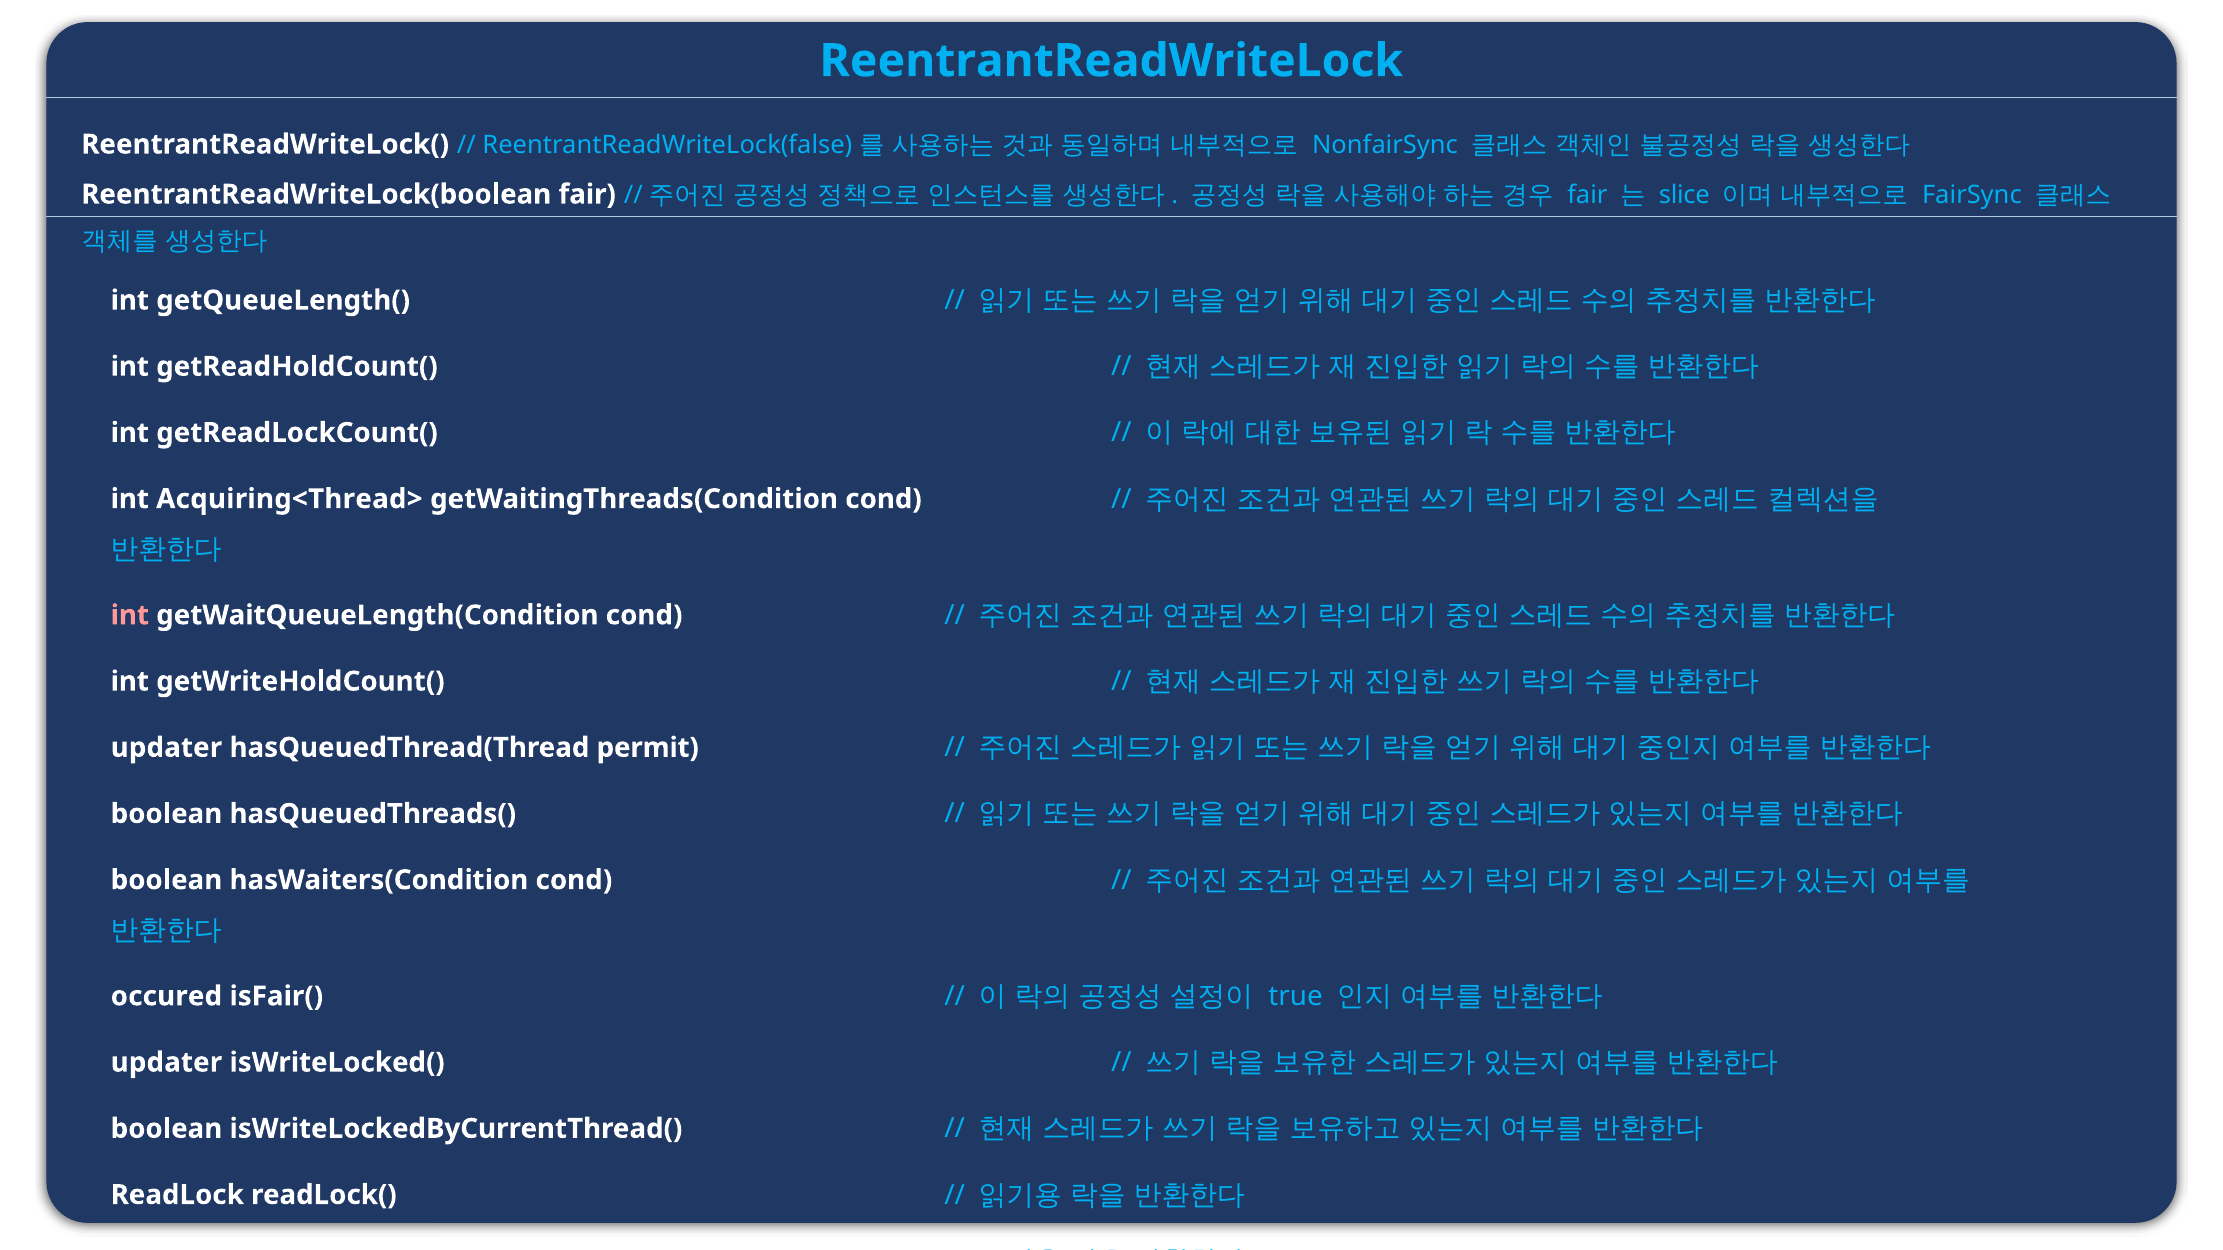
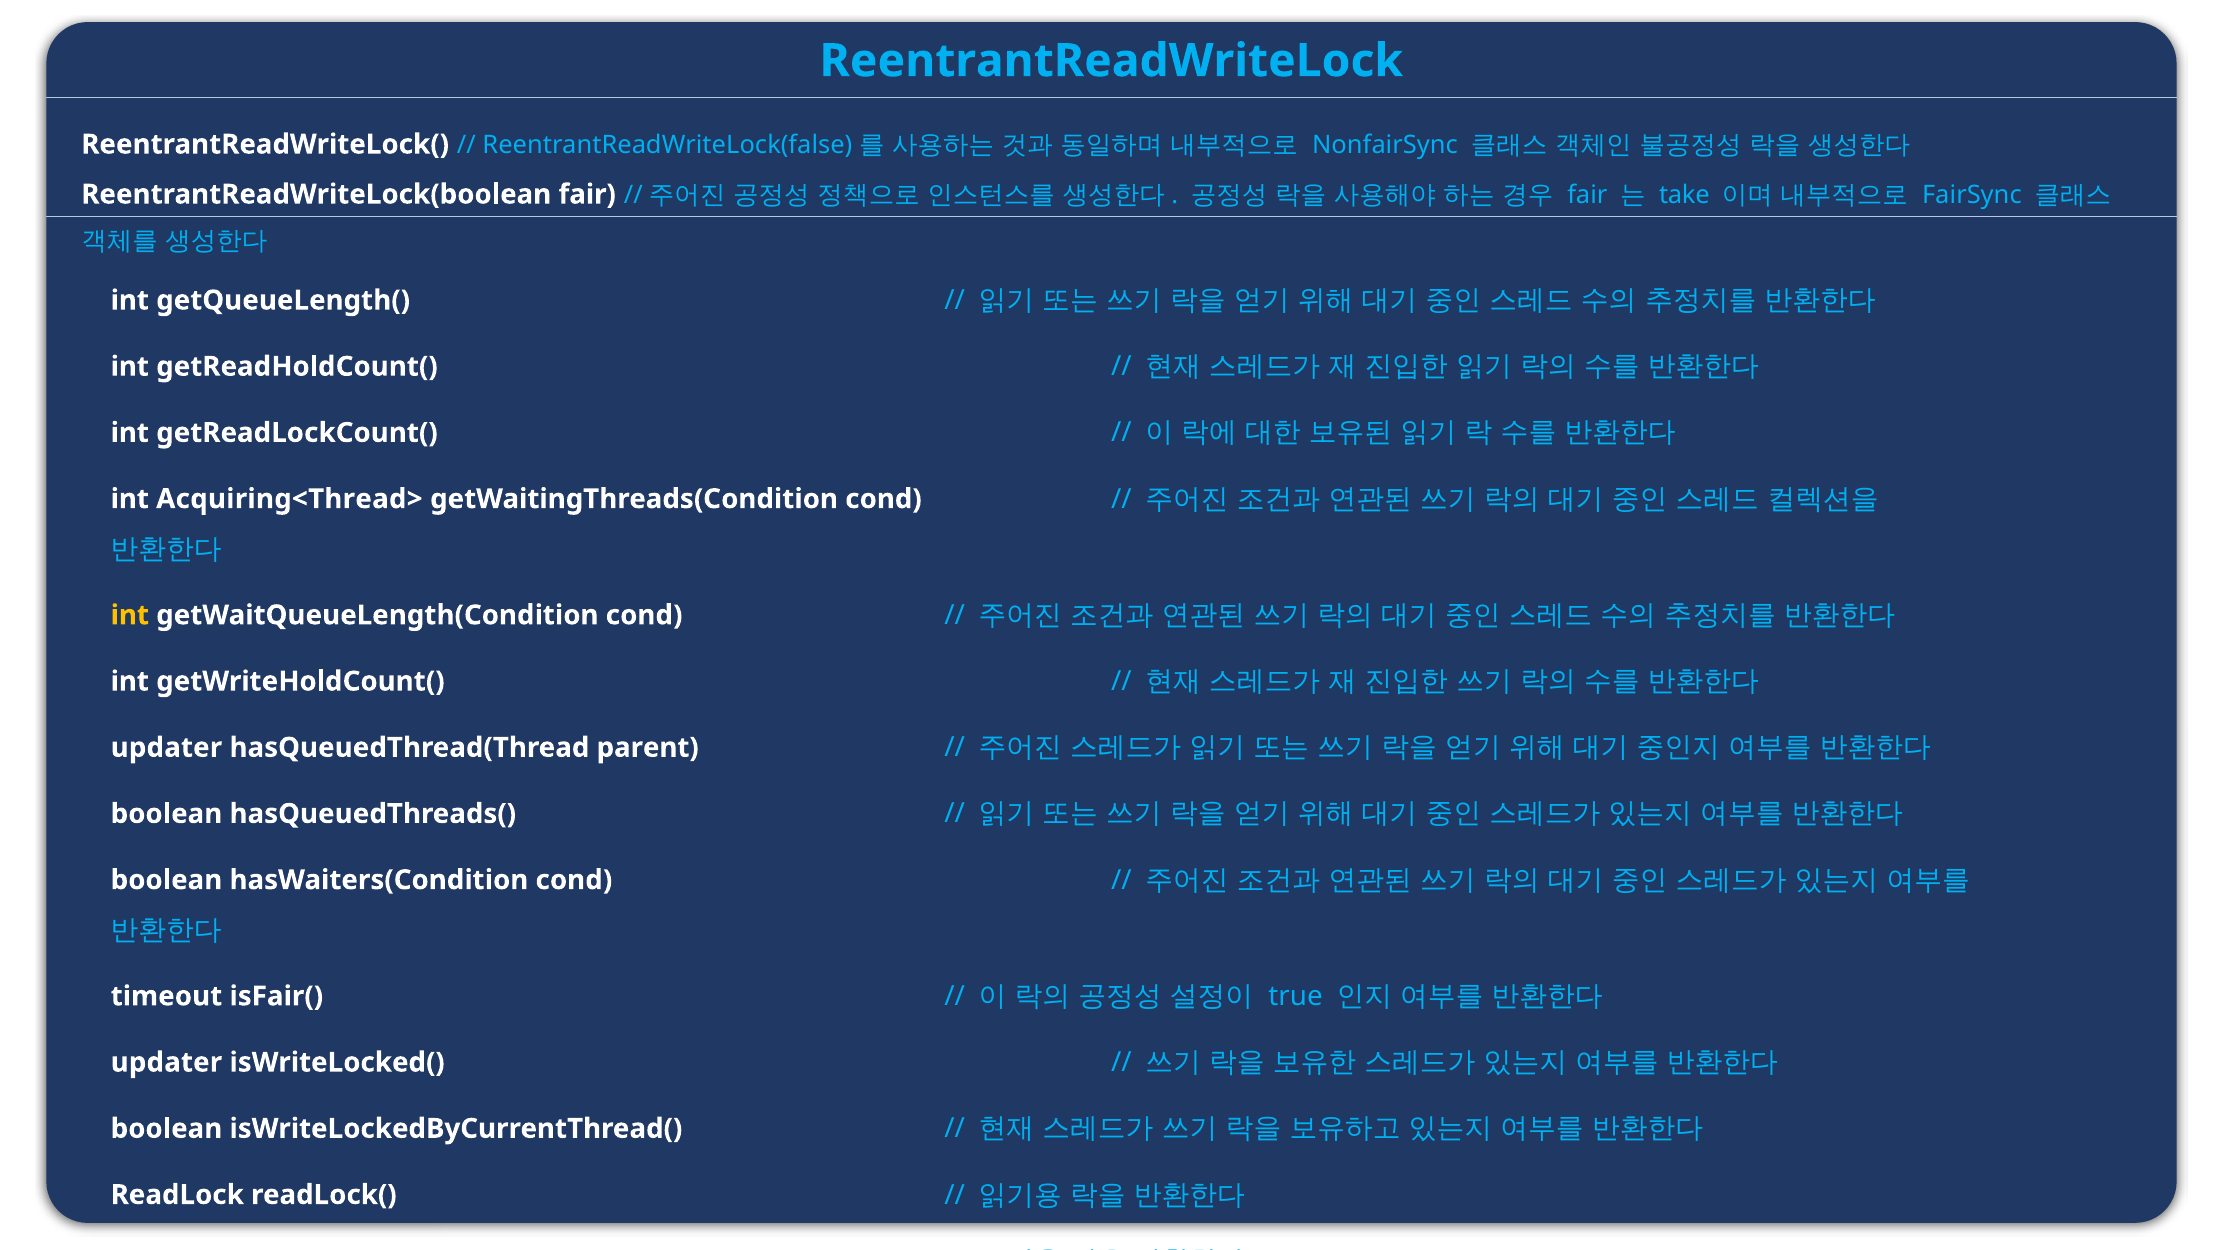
slice: slice -> take (1684, 195)
int colour: pink -> yellow (130, 615)
permit: permit -> parent (648, 748)
occured: occured -> timeout (166, 997)
